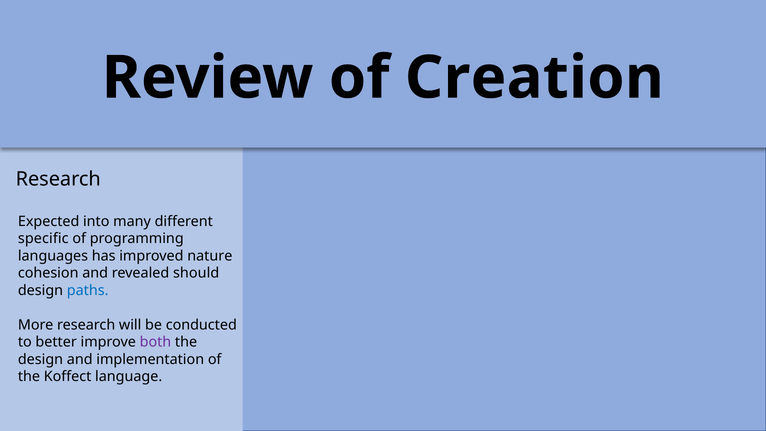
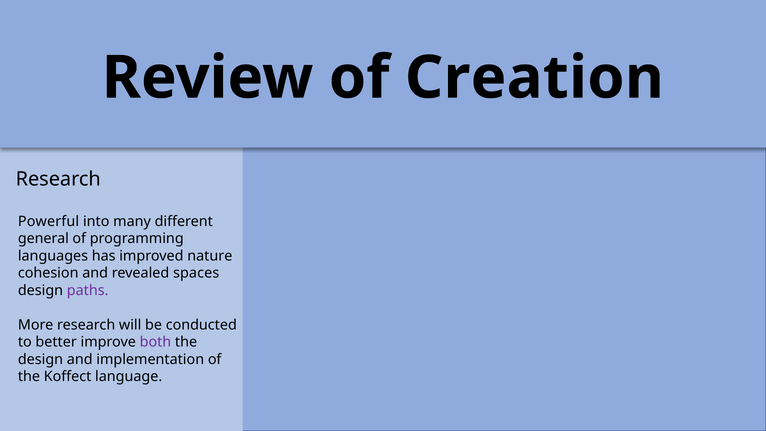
Expected: Expected -> Powerful (49, 221)
specific: specific -> general (43, 239)
should: should -> spaces (196, 273)
paths colour: blue -> purple (88, 290)
